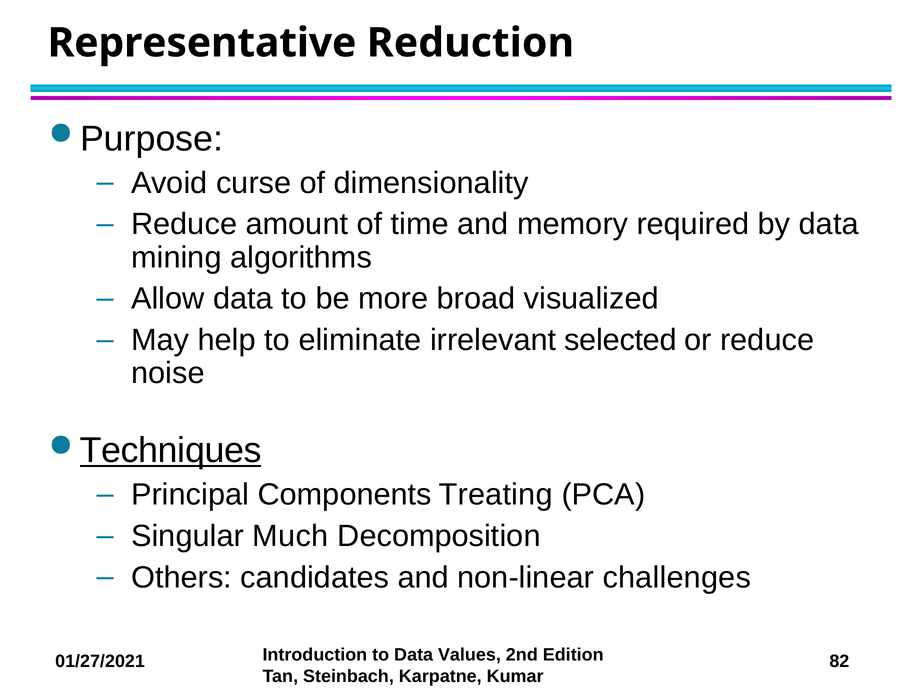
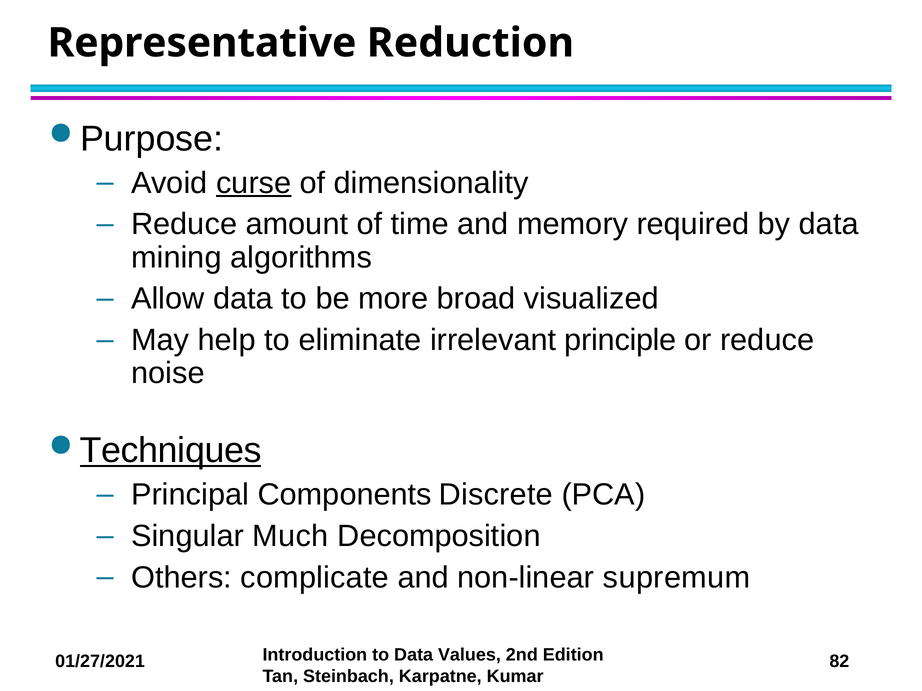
curse underline: none -> present (254, 183)
selected: selected -> principle (621, 340)
Treating: Treating -> Discrete (496, 495)
candidates: candidates -> complicate (315, 578)
challenges: challenges -> supremum (677, 578)
